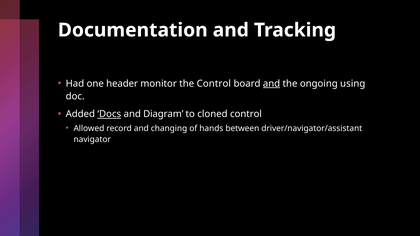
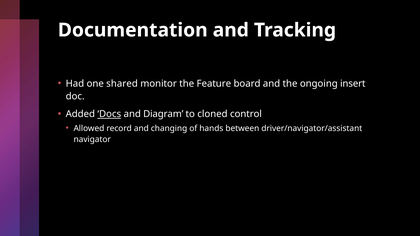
header: header -> shared (122, 84)
the Control: Control -> Feature (214, 84)
and underline: present -> none (272, 84)
using: using -> insert (353, 84)
